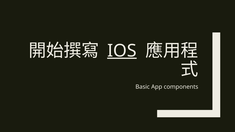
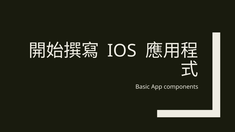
IOS underline: present -> none (122, 51)
